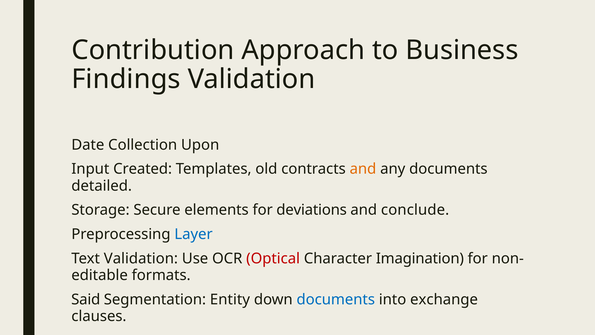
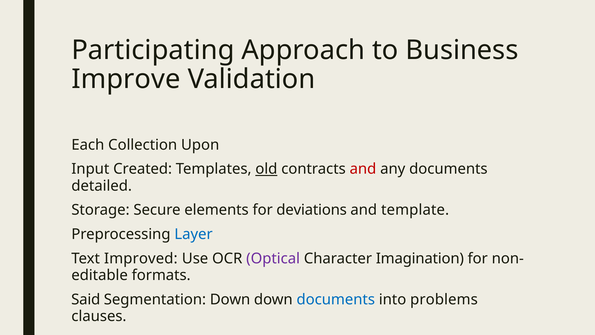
Contribution: Contribution -> Participating (153, 50)
Findings: Findings -> Improve (126, 79)
Date: Date -> Each (88, 145)
old underline: none -> present (266, 169)
and colour: orange -> red (363, 169)
conclude: conclude -> template (415, 210)
Text Validation: Validation -> Improved (141, 258)
Optical colour: red -> purple (273, 258)
Segmentation Entity: Entity -> Down (230, 299)
exchange: exchange -> problems (444, 299)
